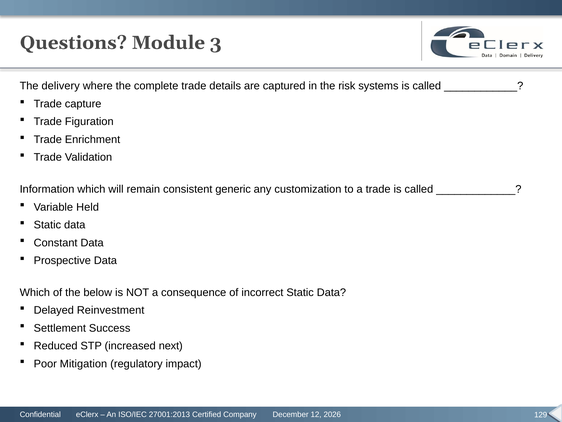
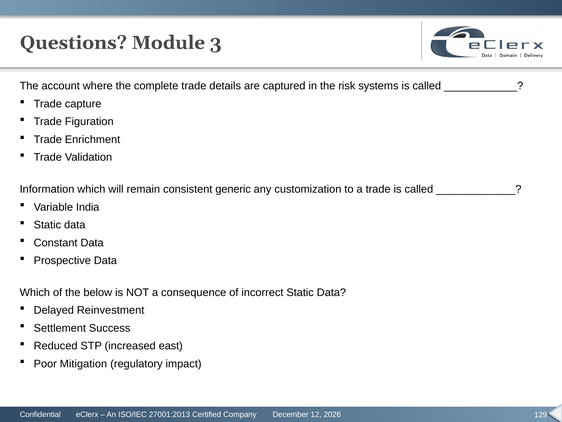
delivery: delivery -> account (61, 86)
Held: Held -> India (88, 207)
next: next -> east (171, 346)
